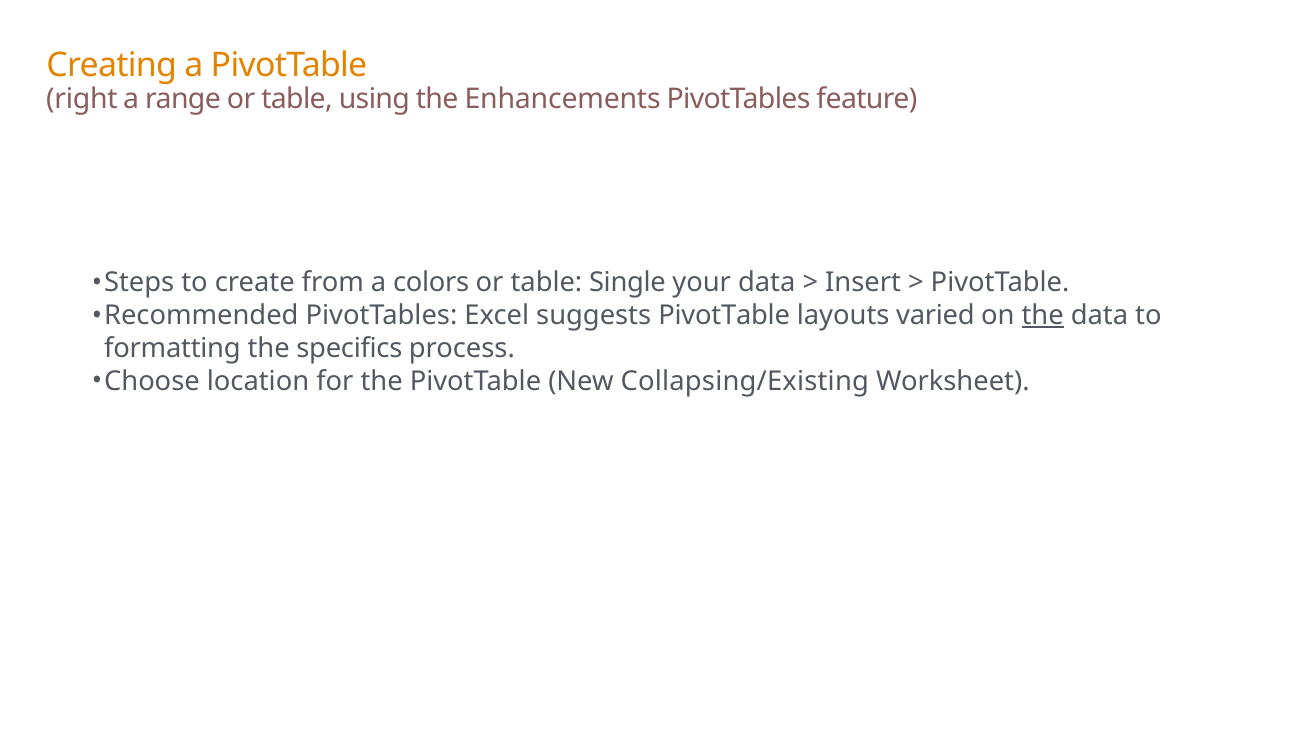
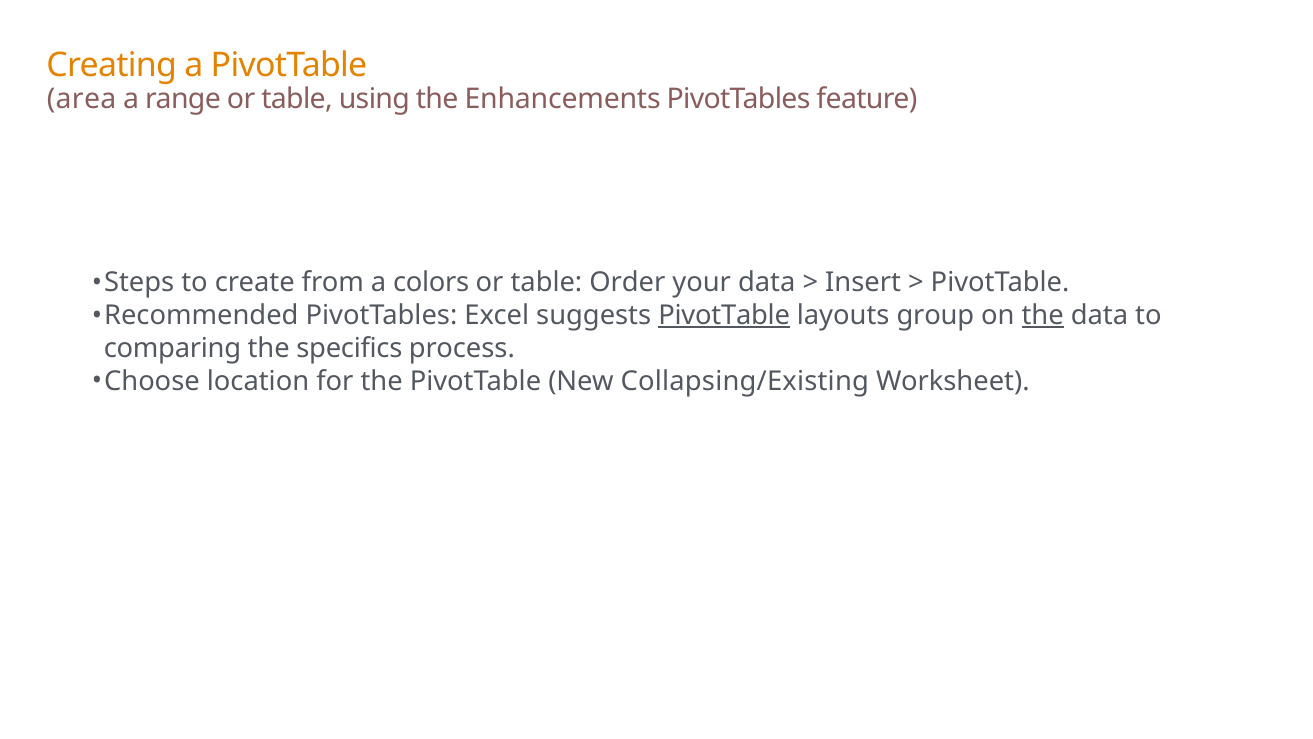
right: right -> area (82, 99)
Single: Single -> Order (627, 283)
PivotTable underline: none -> present (724, 315)
varied: varied -> group (935, 315)
formatting: formatting -> comparing (172, 348)
